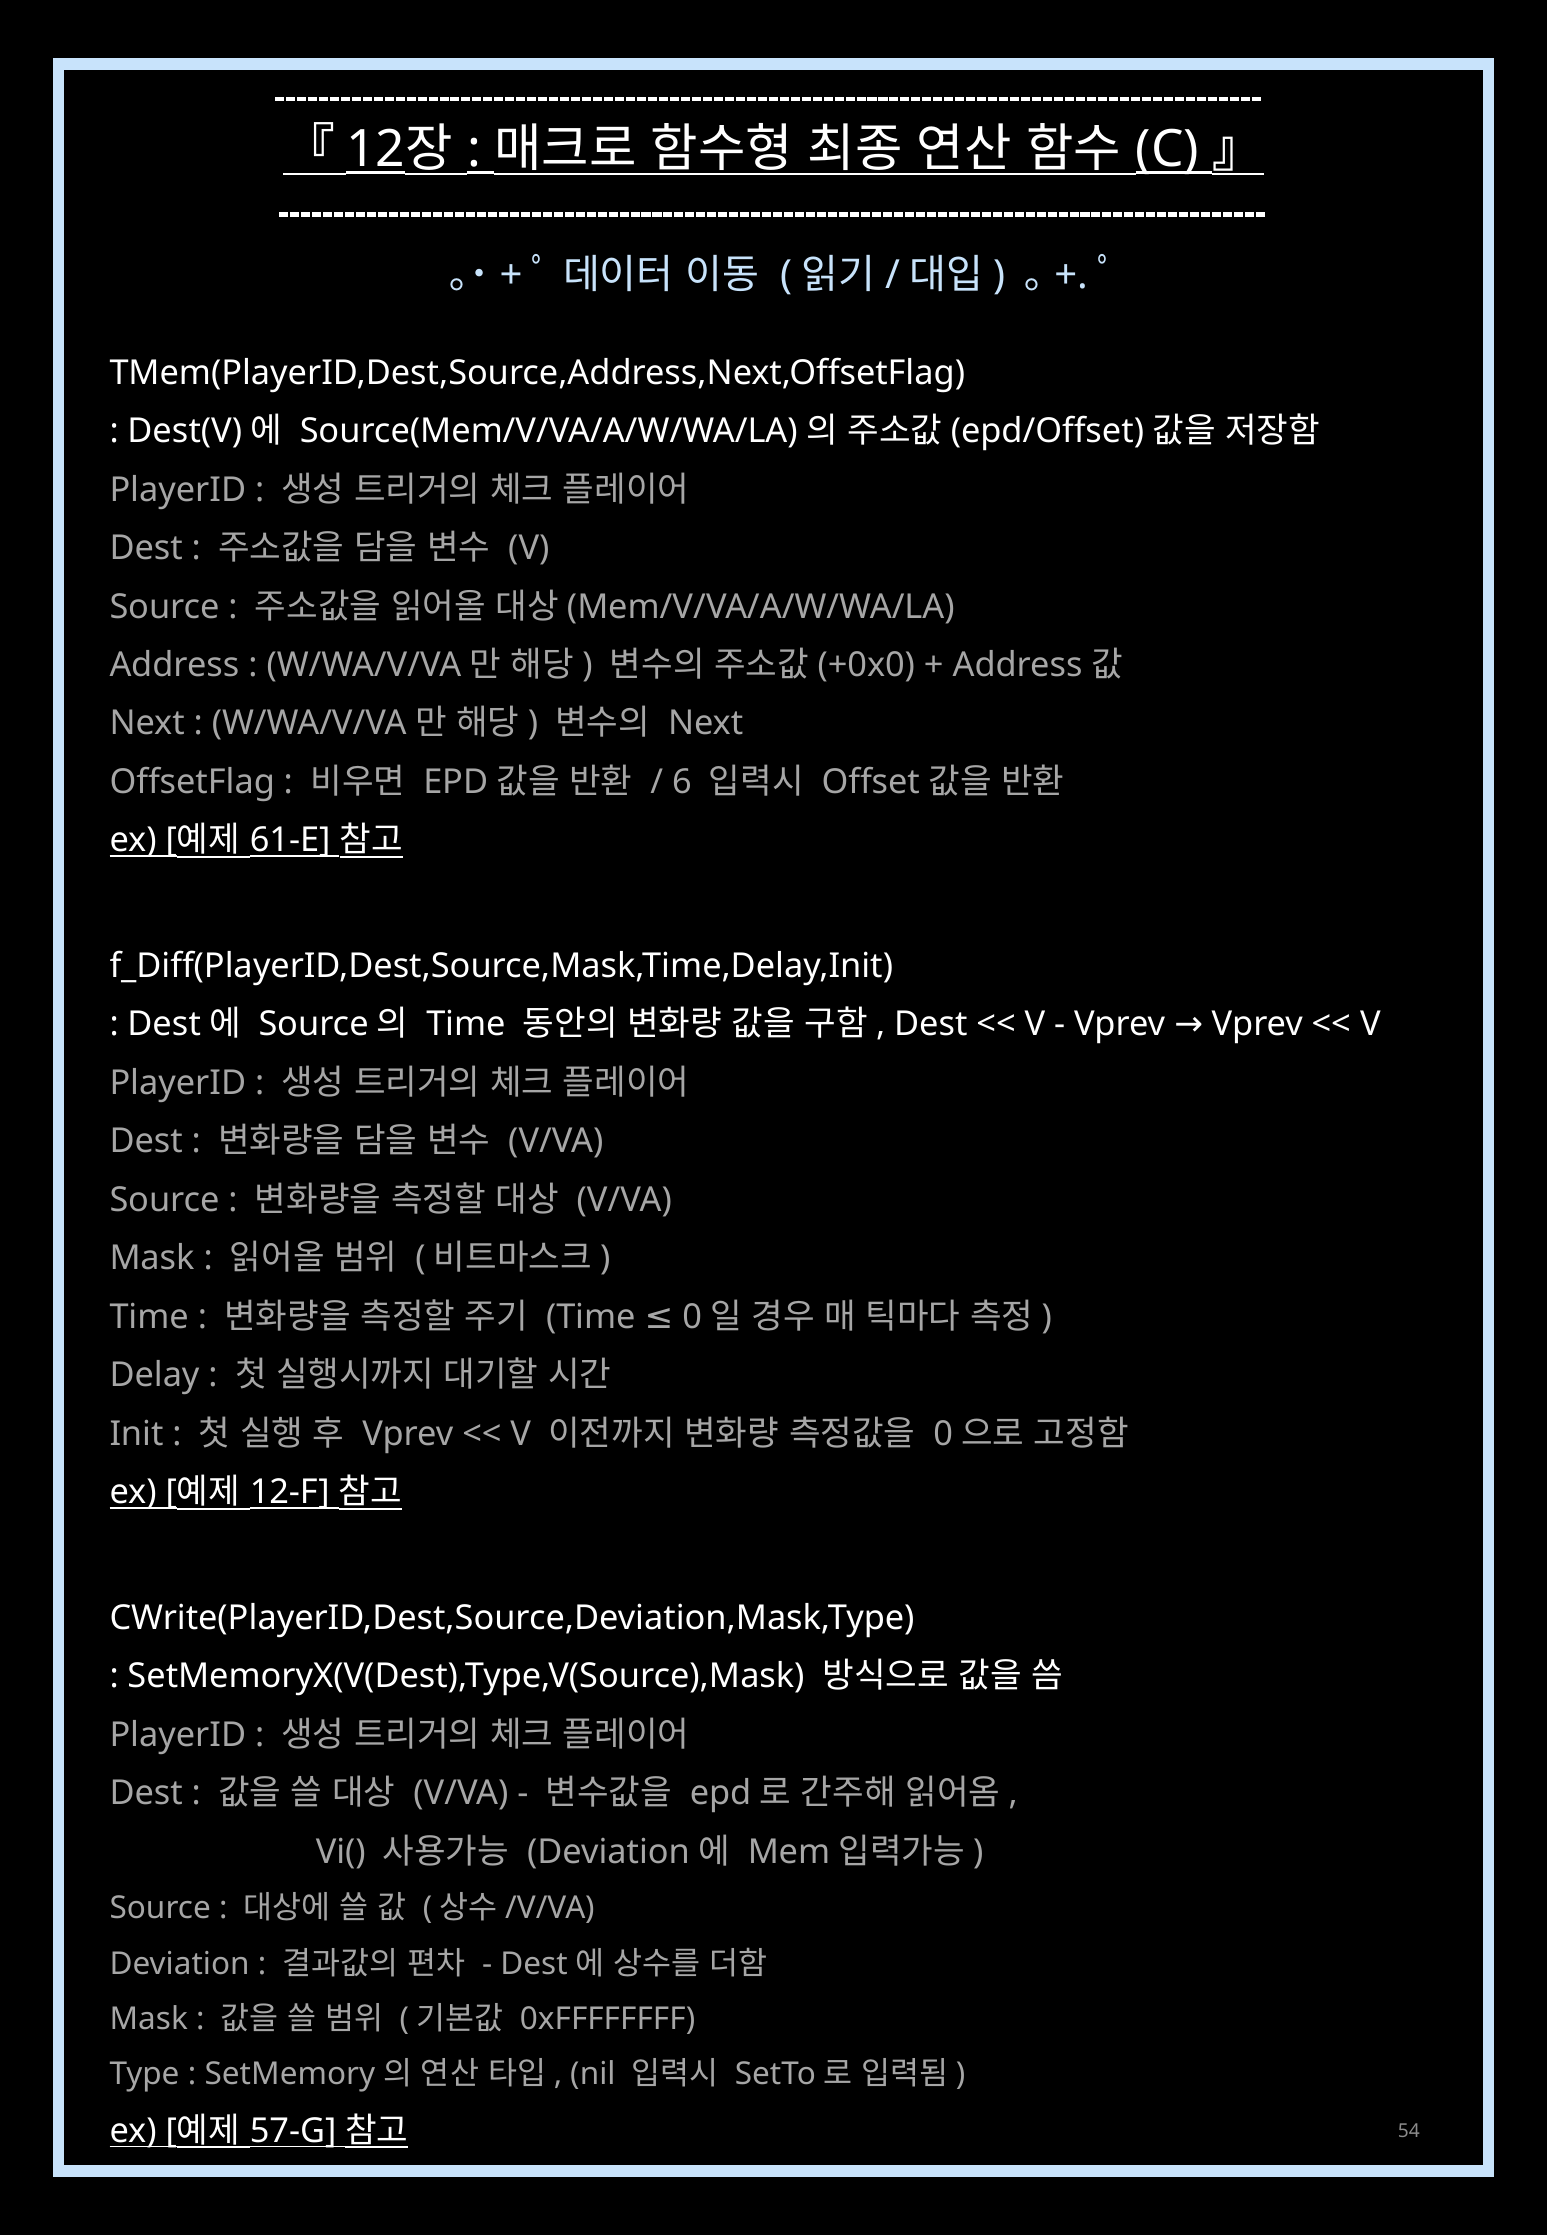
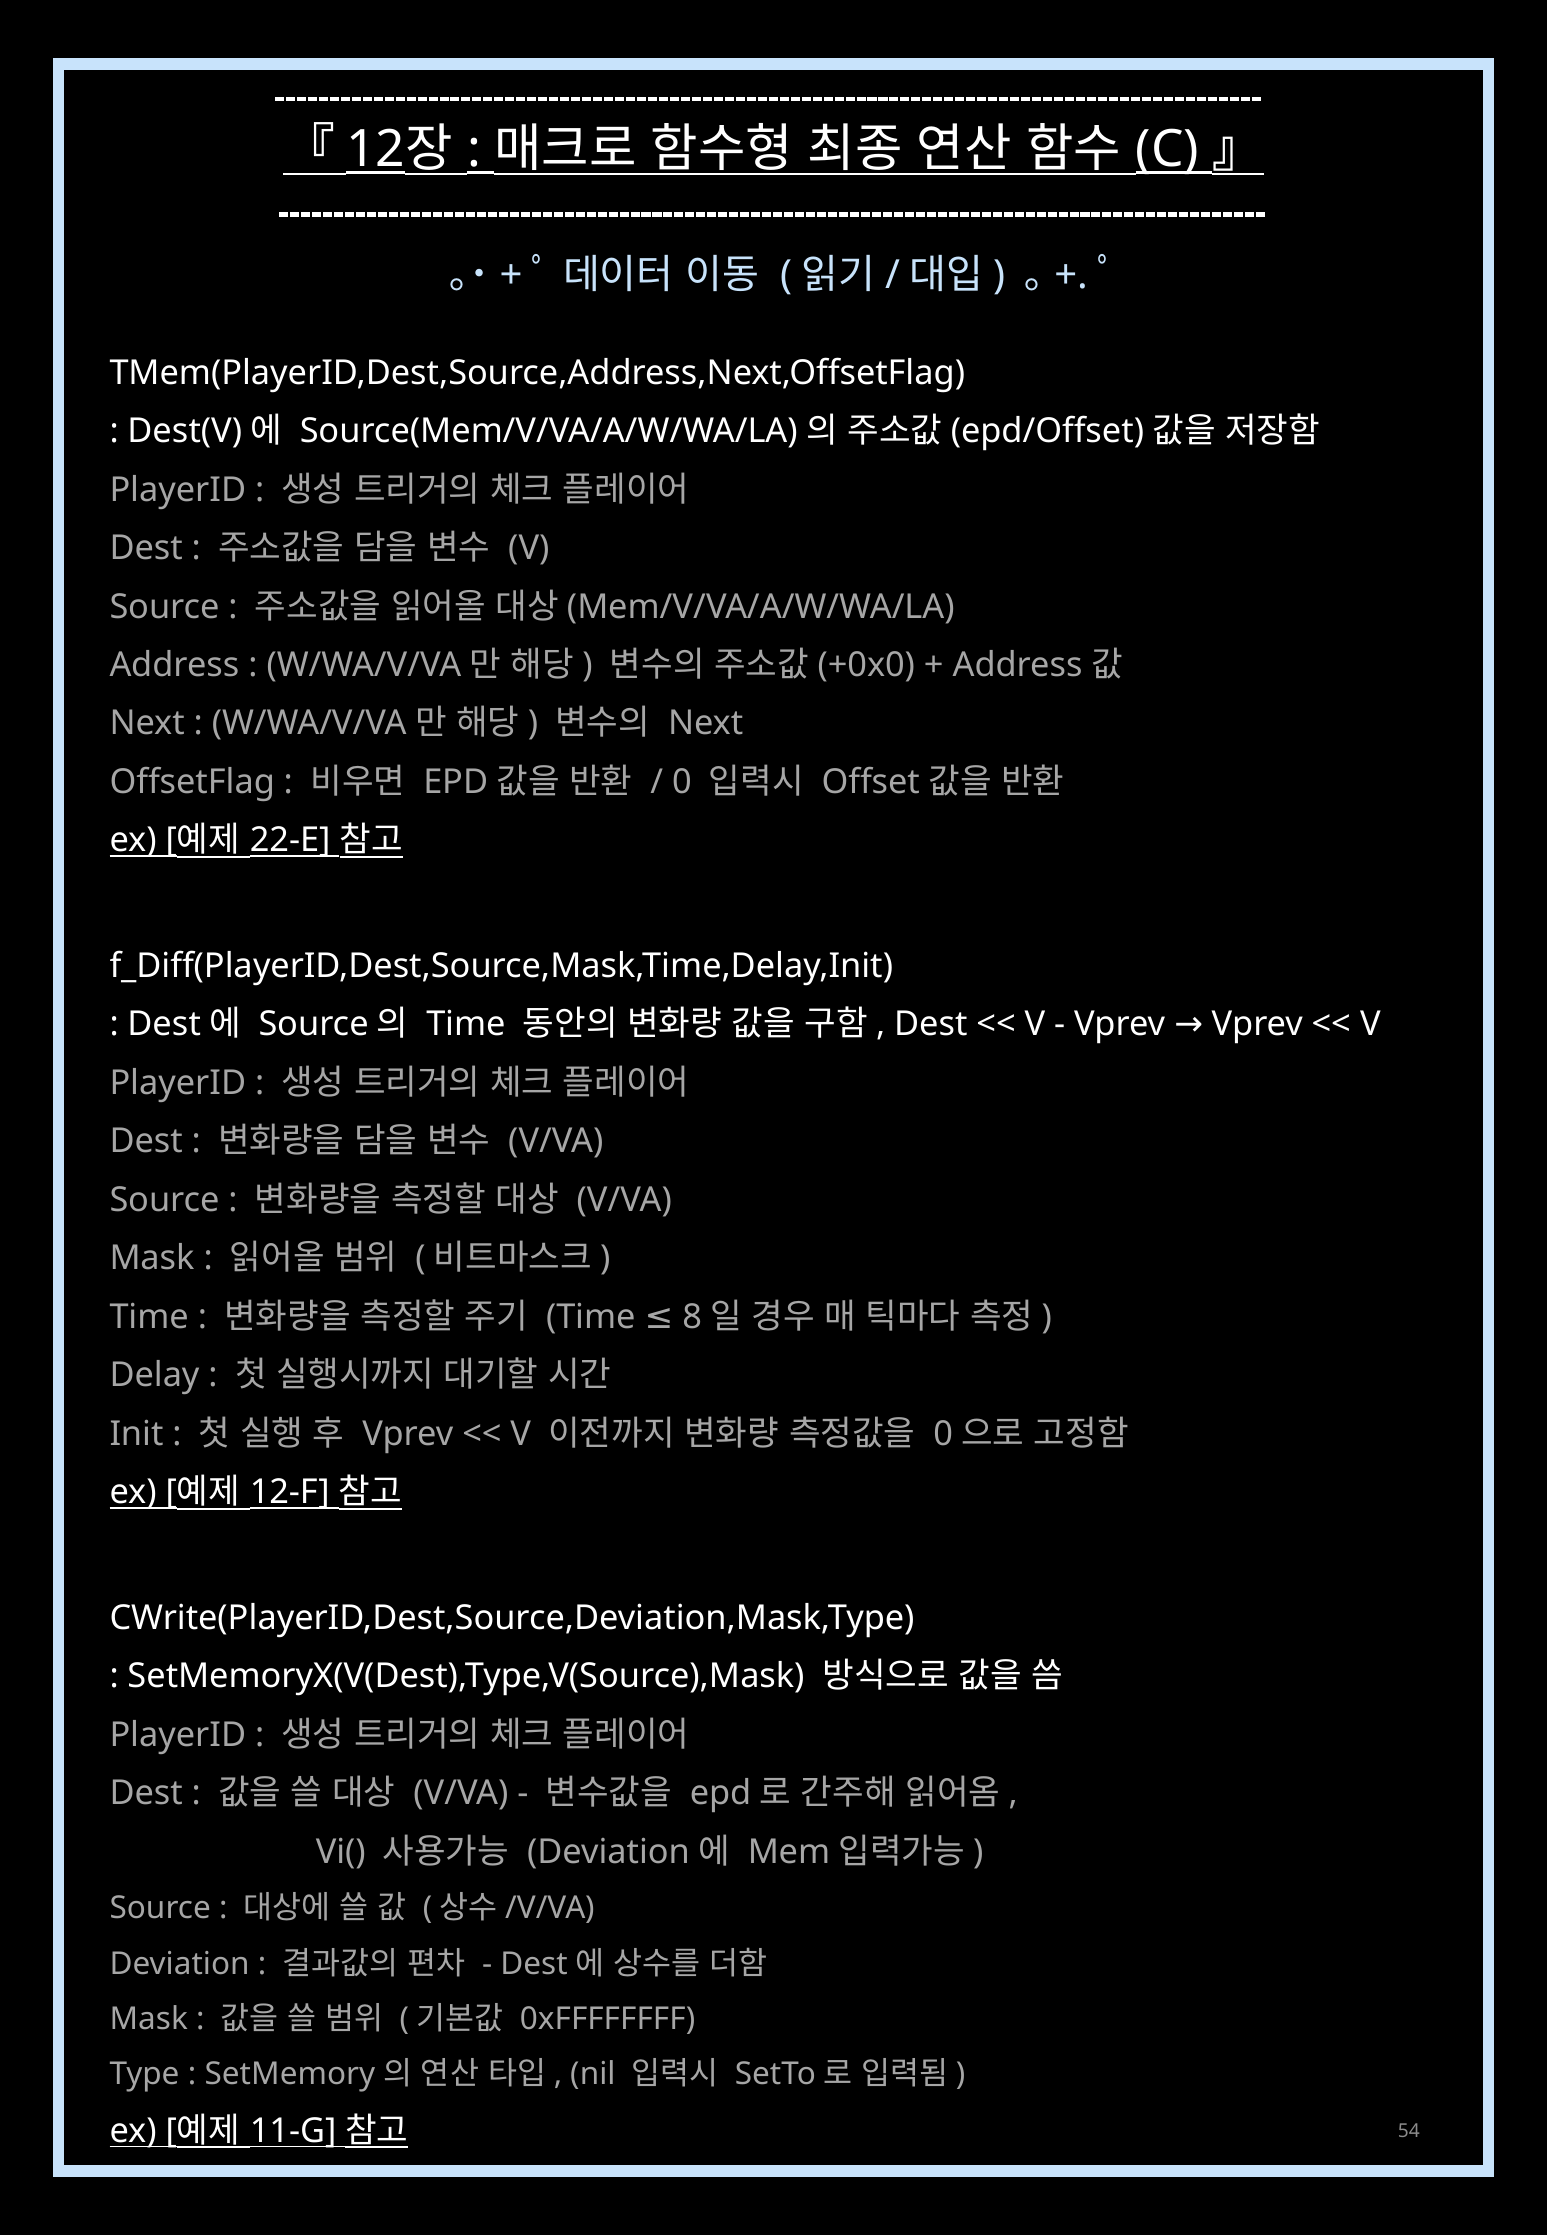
6: 6 -> 0 (682, 782)
61-E: 61-E -> 22-E (290, 840)
0: 0 -> 8 (692, 1317)
57-G: 57-G -> 11-G (293, 2130)
